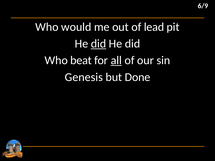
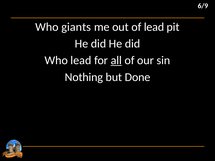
would: would -> giants (76, 27)
did underline: present -> none (98, 44)
Who beat: beat -> lead (81, 60)
Genesis: Genesis -> Nothing (84, 77)
